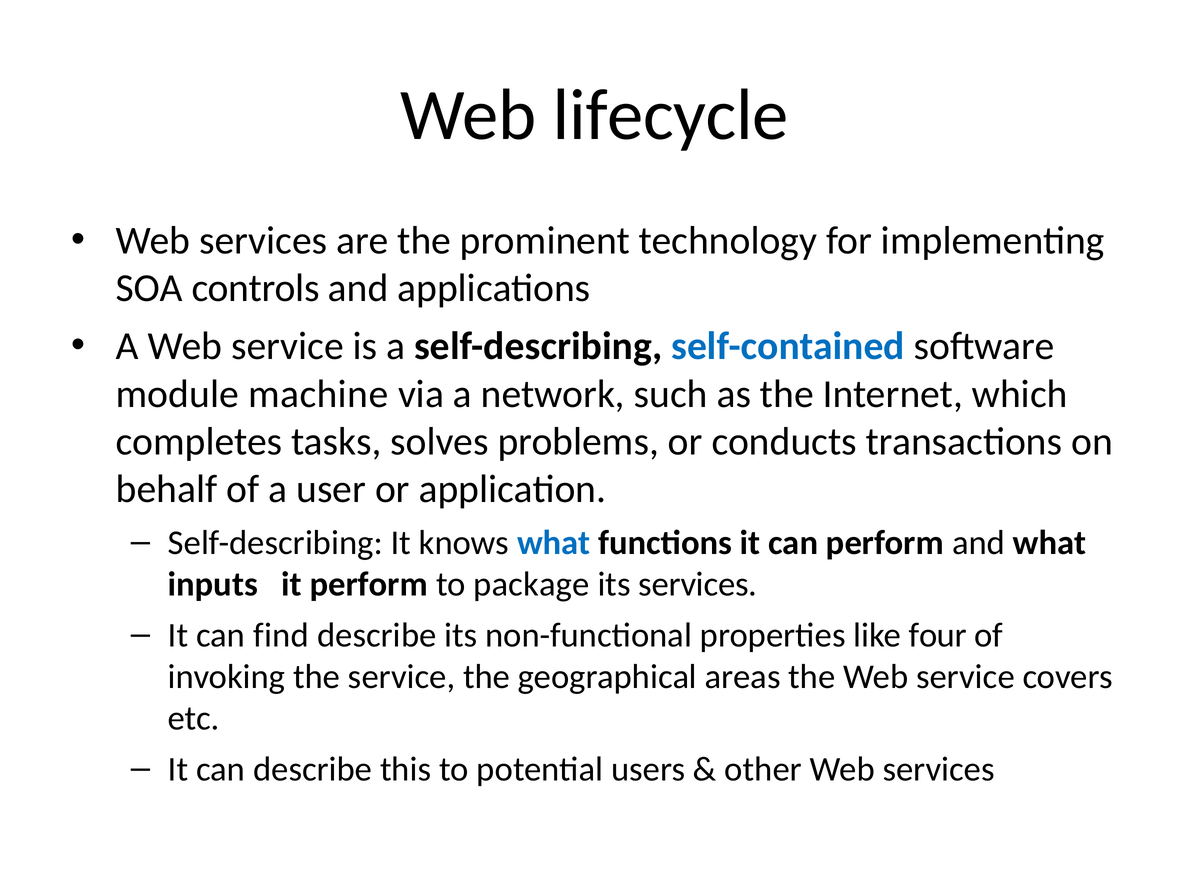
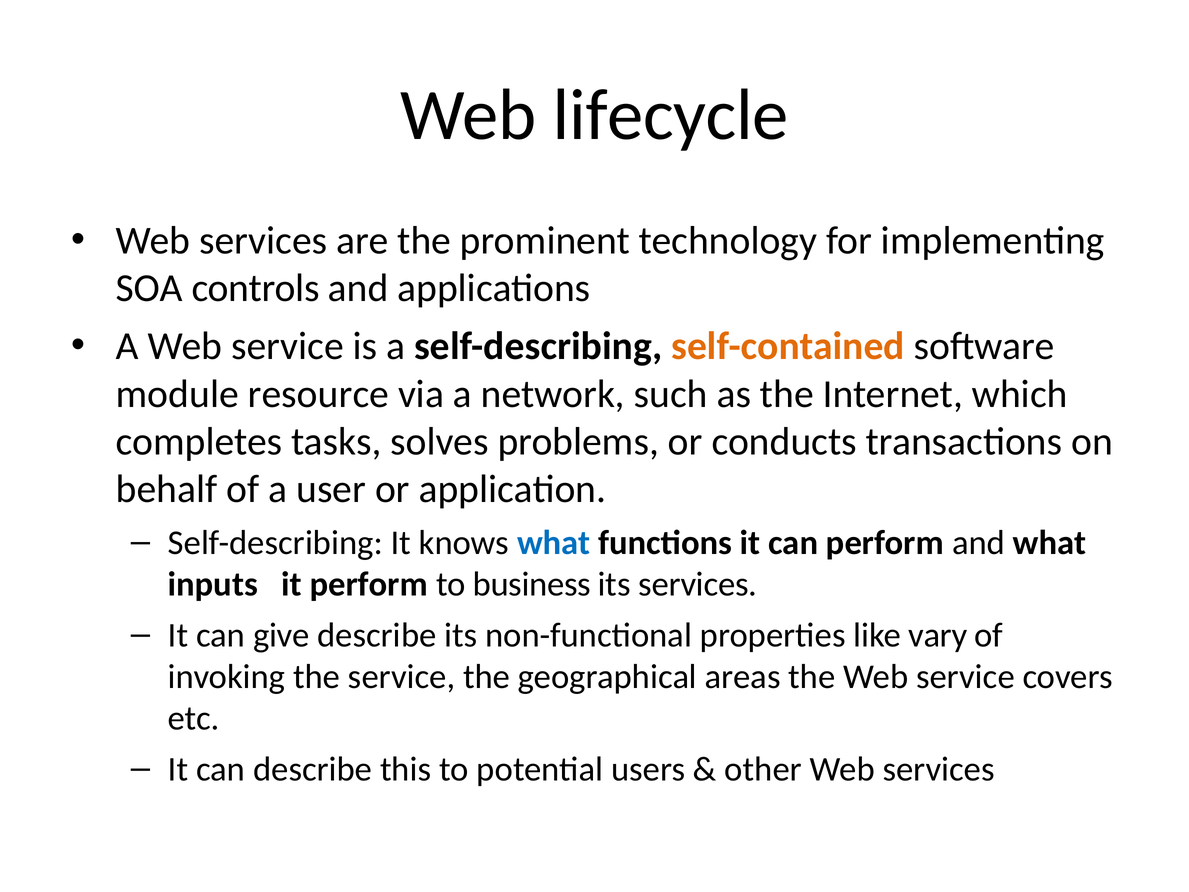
self-contained colour: blue -> orange (788, 346)
machine: machine -> resource (318, 394)
package: package -> business (532, 584)
find: find -> give (281, 635)
four: four -> vary (938, 635)
